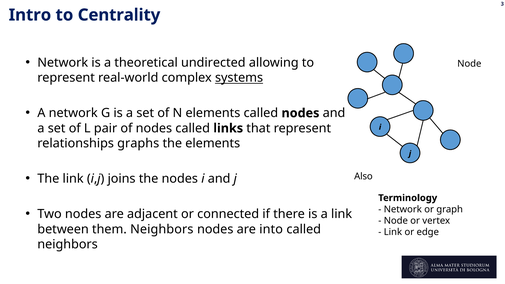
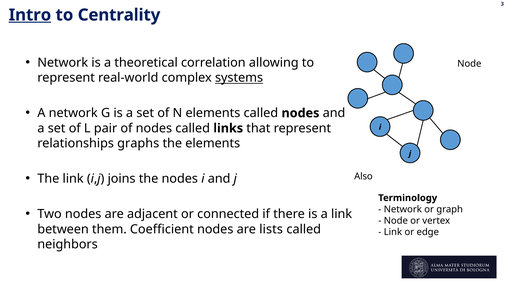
Intro underline: none -> present (30, 15)
undirected: undirected -> correlation (213, 63)
them Neighbors: Neighbors -> Coefficient (162, 229)
into: into -> lists (271, 229)
